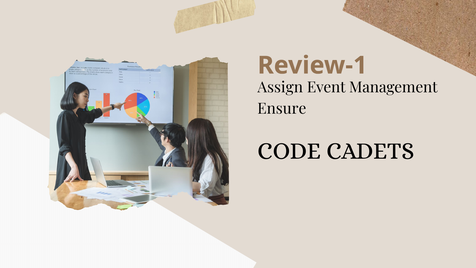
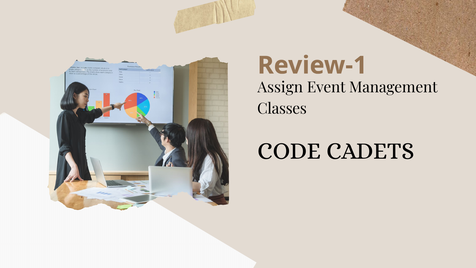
Ensure: Ensure -> Classes (282, 109)
